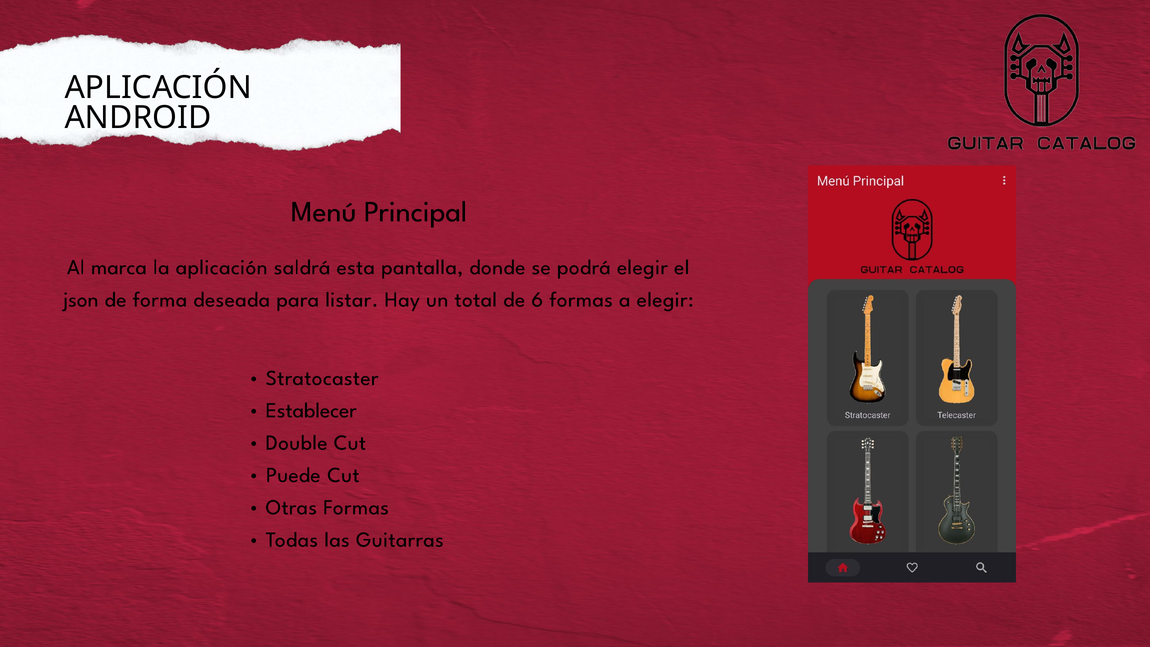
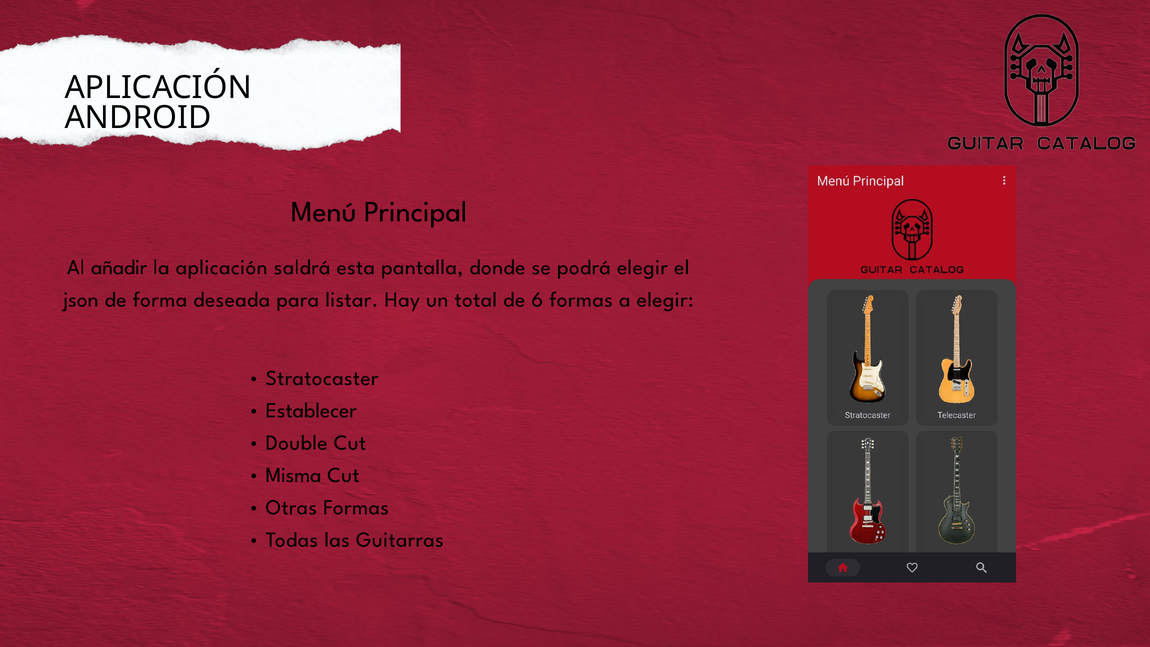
marca: marca -> añadir (119, 267)
Puede: Puede -> Misma (293, 475)
